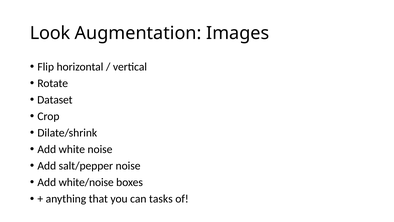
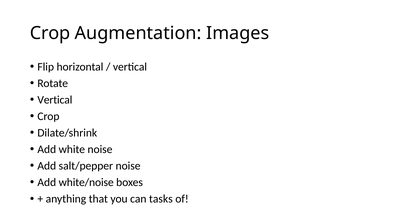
Look: Look -> Crop (50, 33)
Dataset: Dataset -> Vertical (55, 100)
